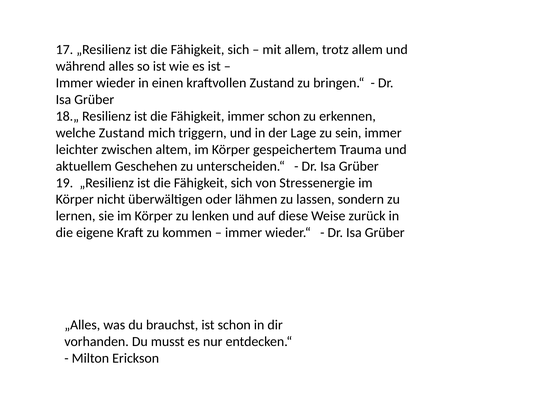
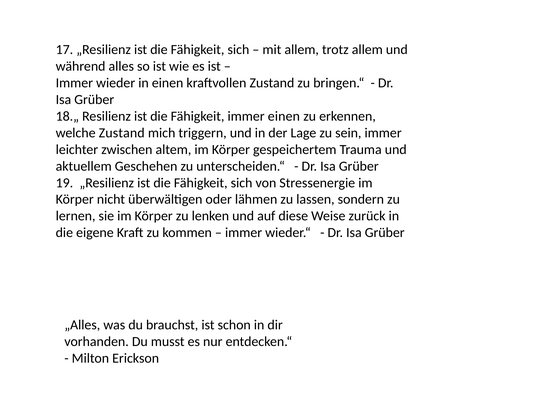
immer schon: schon -> einen (284, 116)
